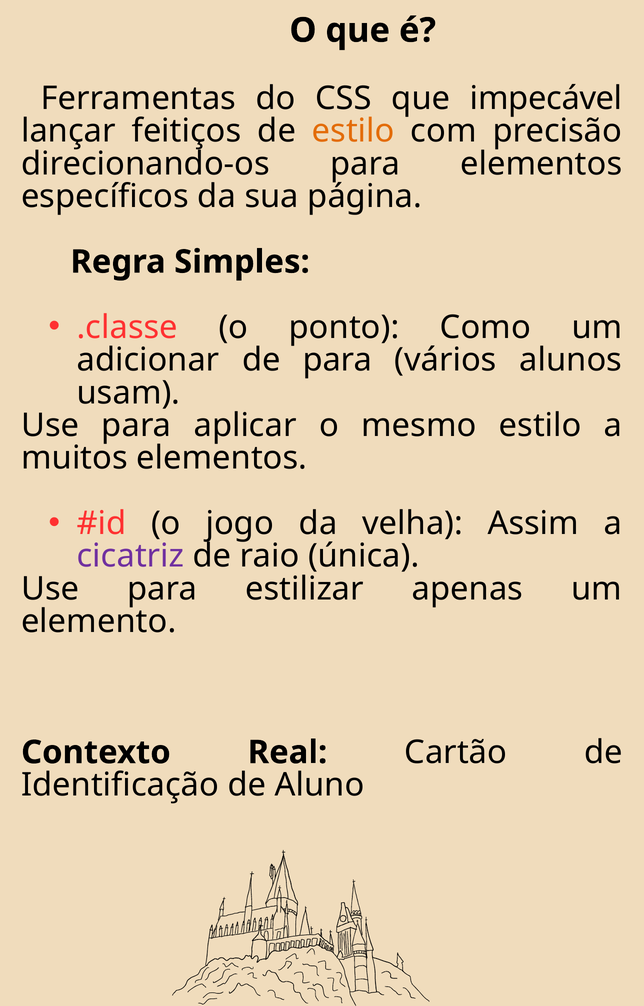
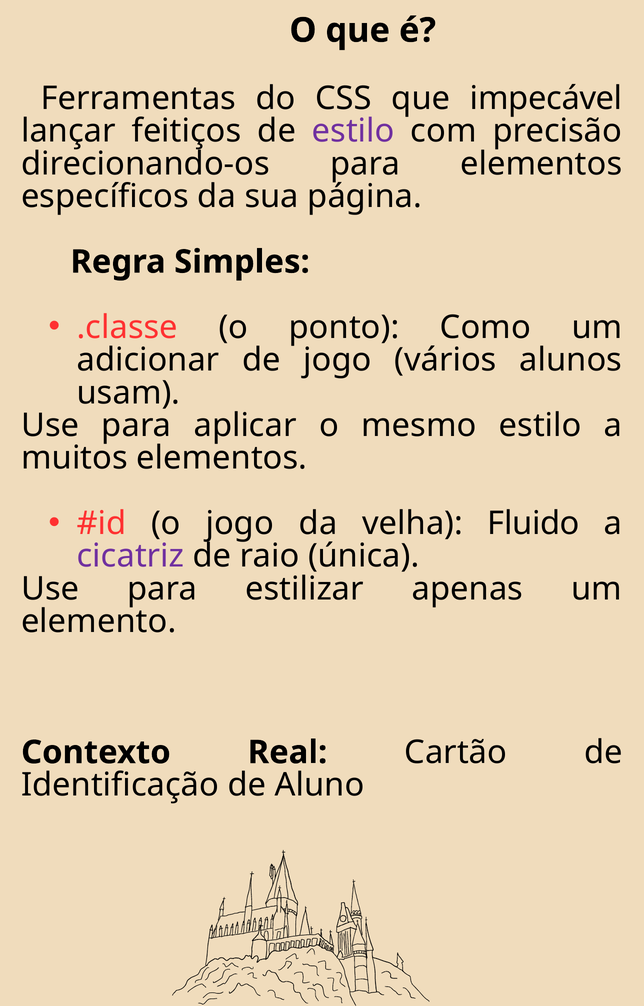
estilo colour: orange -> purple (353, 131)
de para: para -> jogo (337, 360)
Assim: Assim -> Fluido (534, 524)
